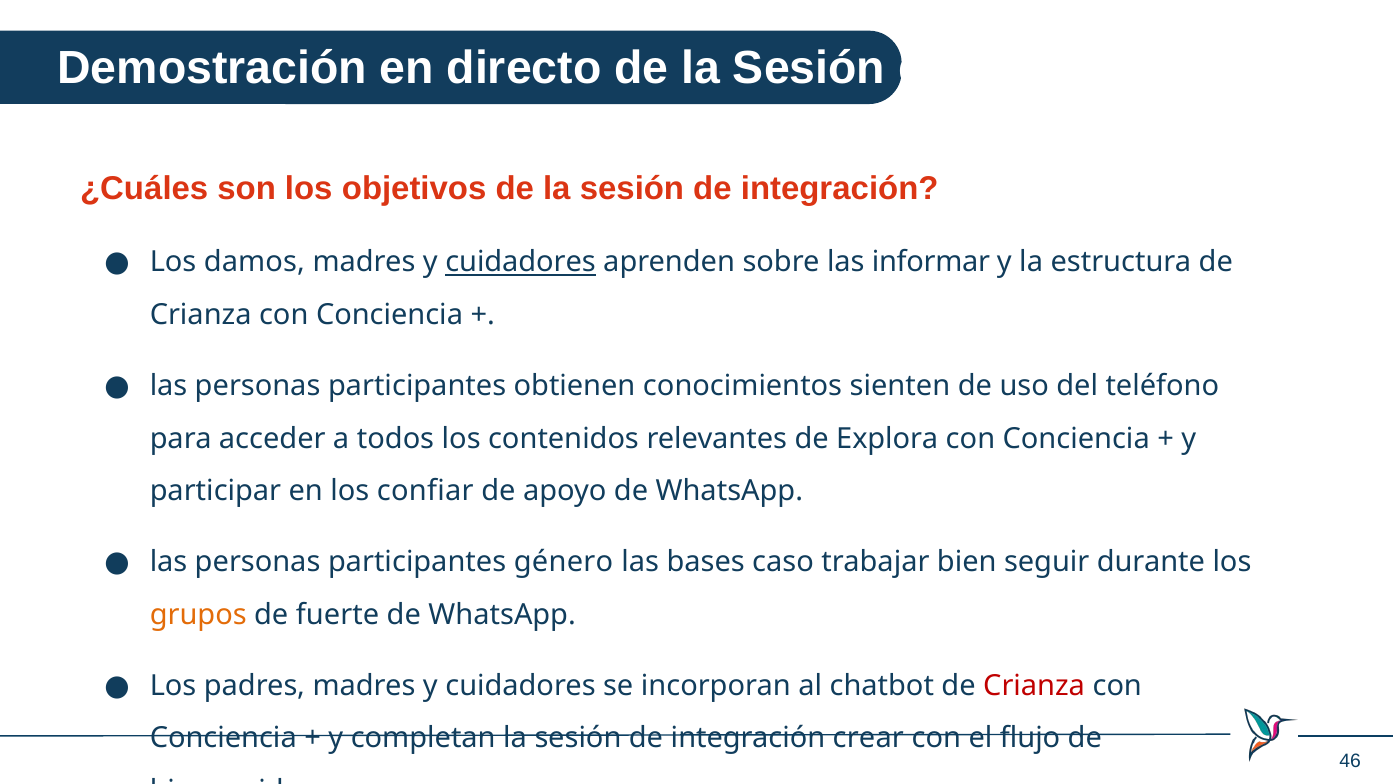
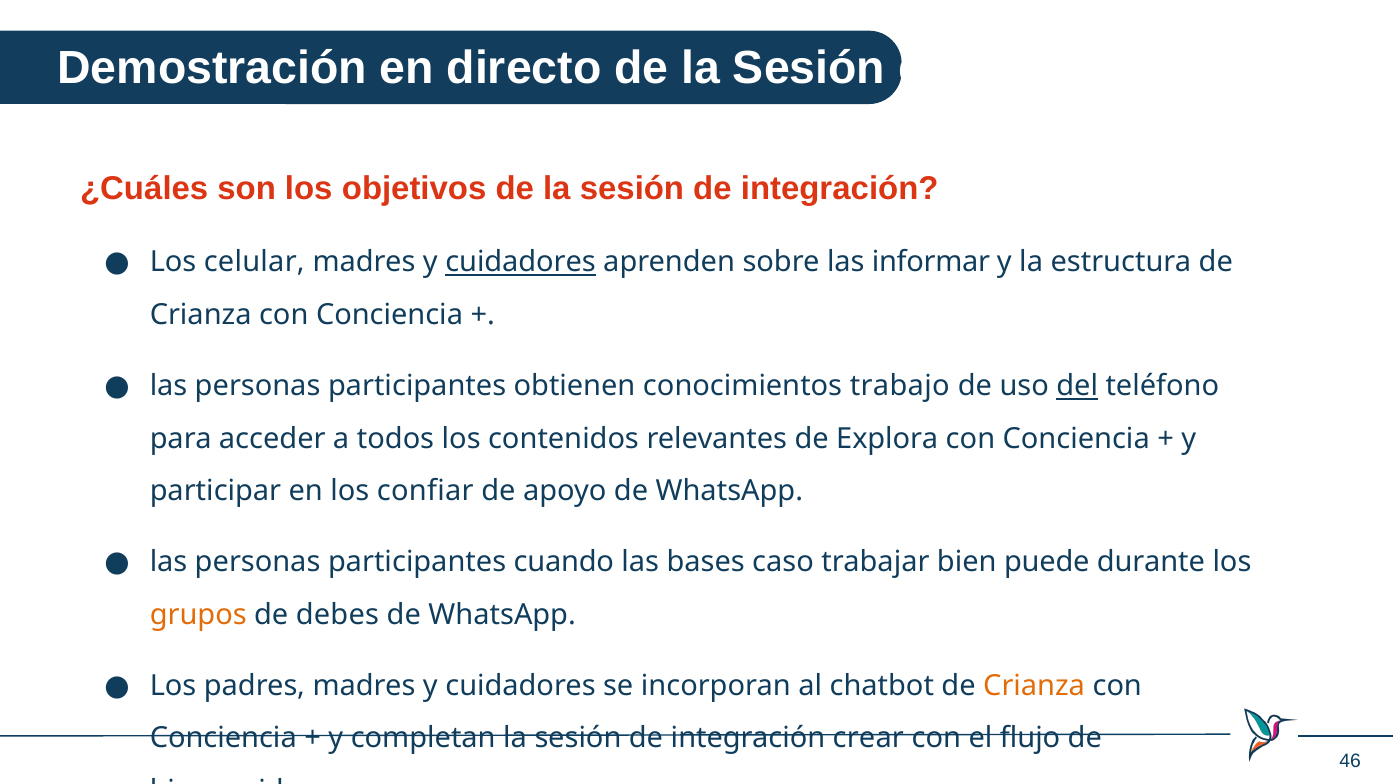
damos: damos -> celular (254, 262)
sienten: sienten -> trabajo (900, 386)
del underline: none -> present (1077, 386)
género: género -> cuando (564, 562)
seguir: seguir -> puede (1047, 562)
fuerte: fuerte -> debes (337, 614)
Crianza colour: red -> orange (1034, 686)
